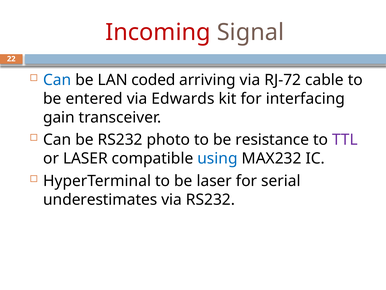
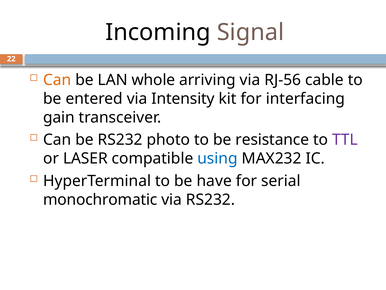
Incoming colour: red -> black (158, 32)
Can colour: blue -> orange (57, 80)
coded: coded -> whole (153, 80)
RJ-72: RJ-72 -> RJ-56 (283, 80)
Edwards: Edwards -> Intensity (183, 99)
be laser: laser -> have (214, 181)
underestimates: underestimates -> monochromatic (100, 199)
